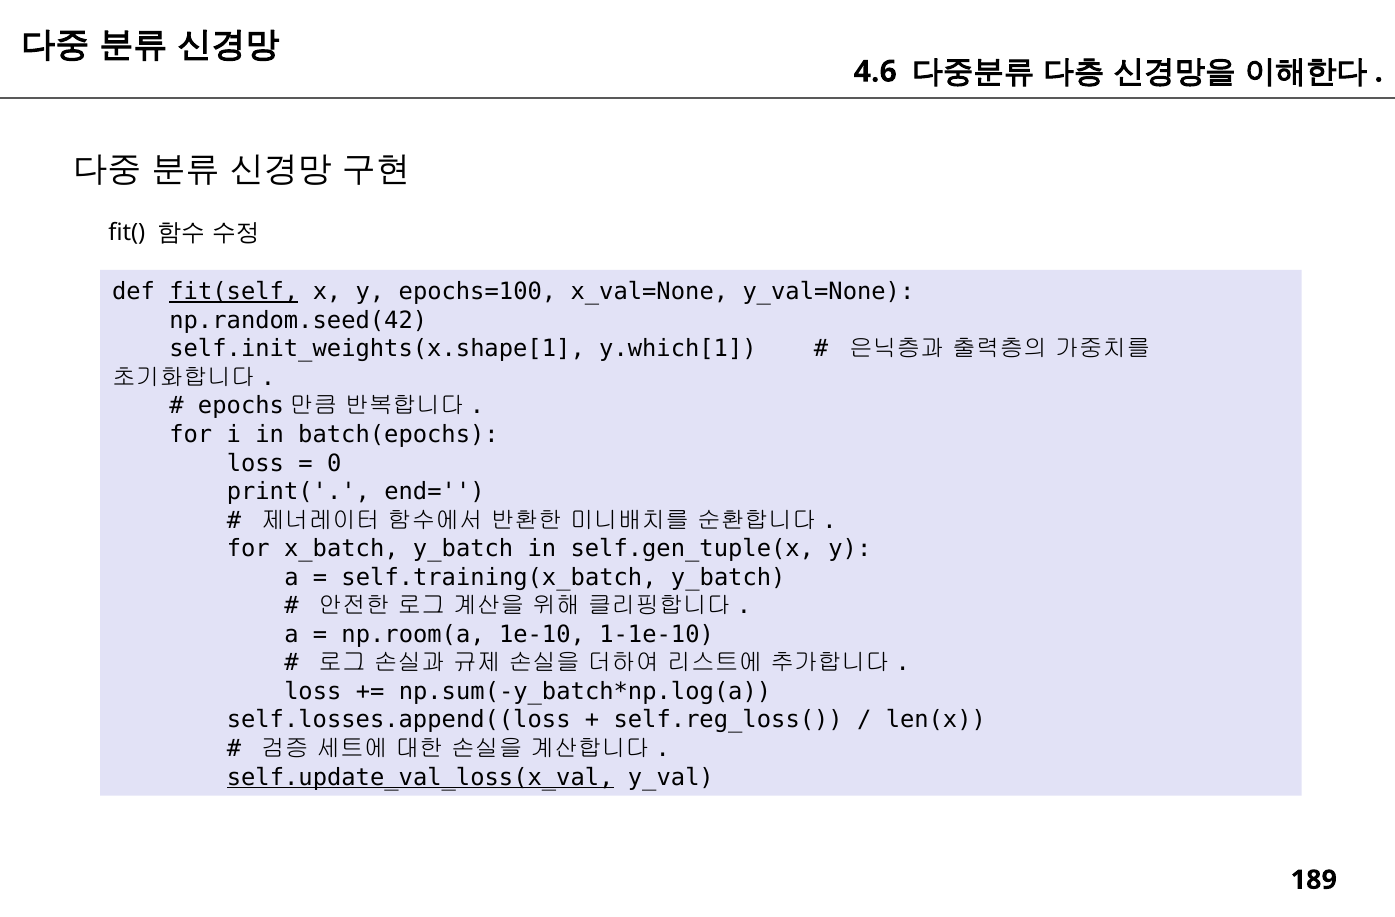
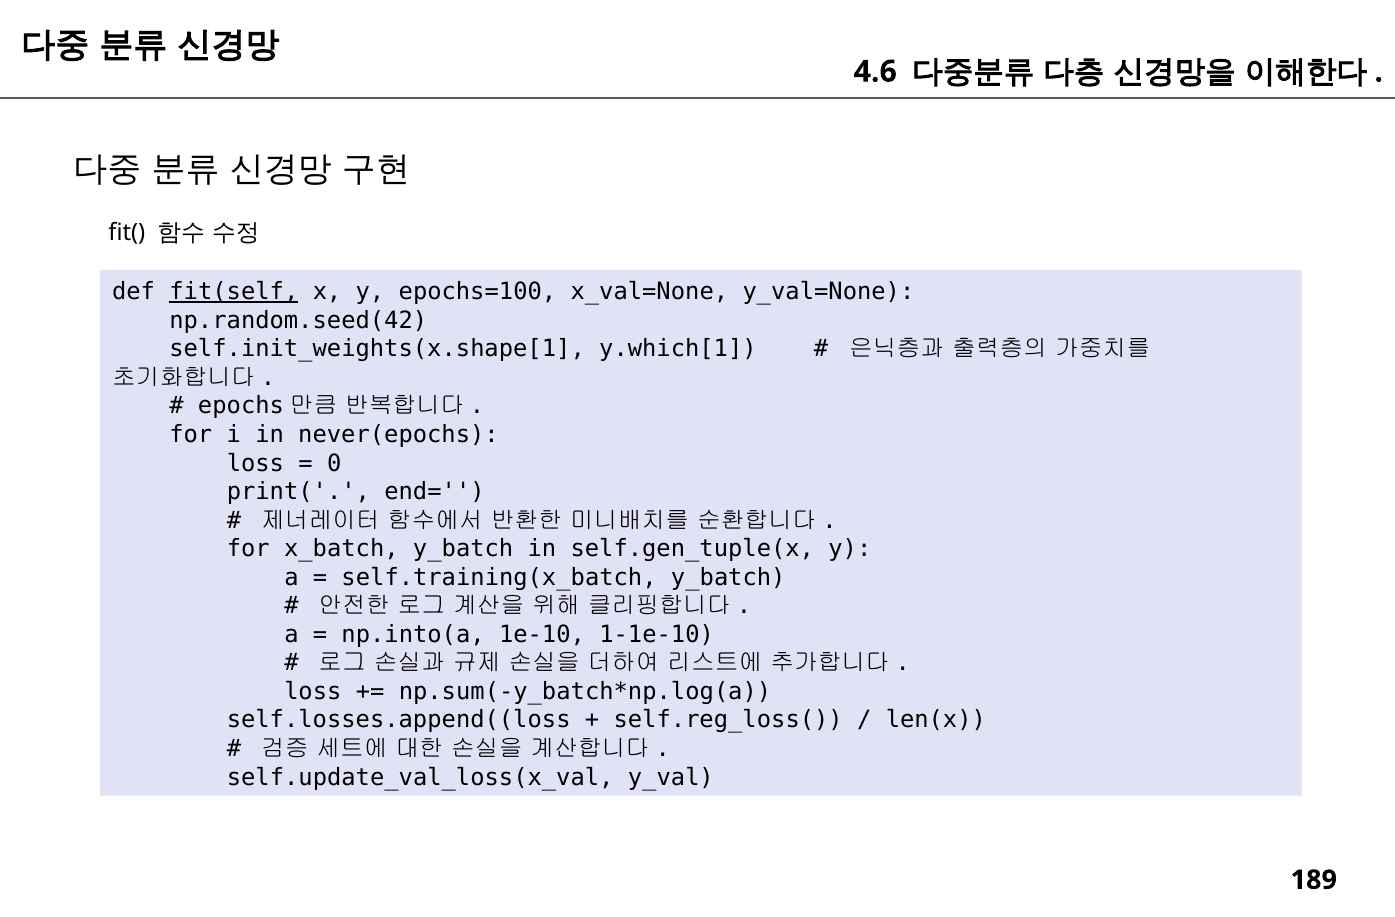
batch(epochs: batch(epochs -> never(epochs (399, 434)
np.room(a: np.room(a -> np.into(a (413, 634)
self.update_val_loss(x_val underline: present -> none (420, 777)
